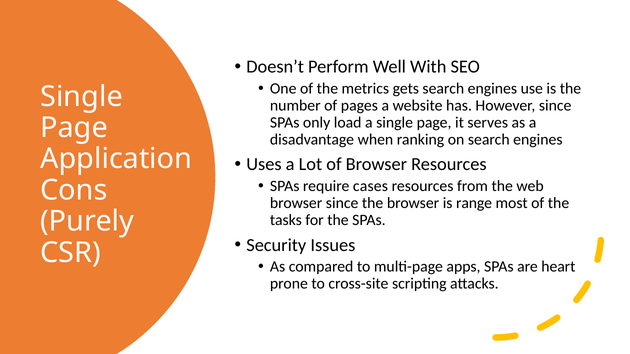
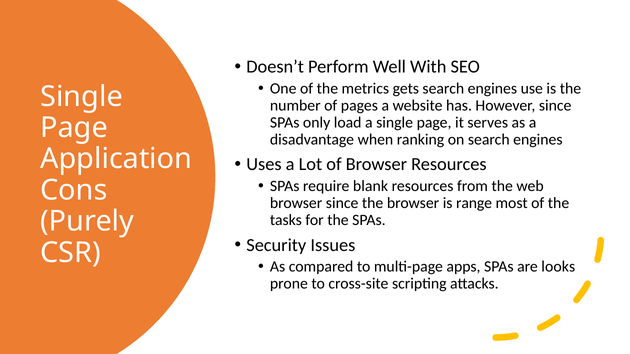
cases: cases -> blank (371, 186)
heart: heart -> looks (558, 267)
